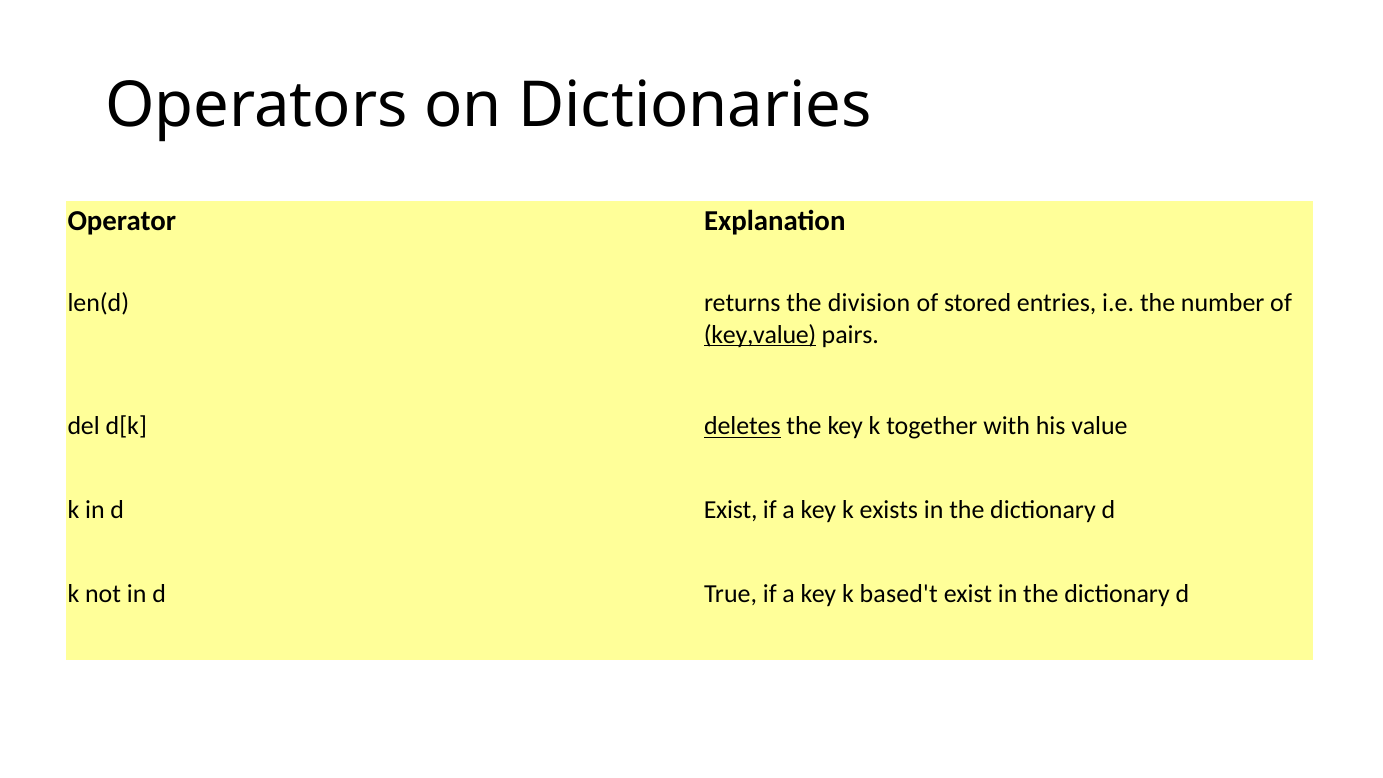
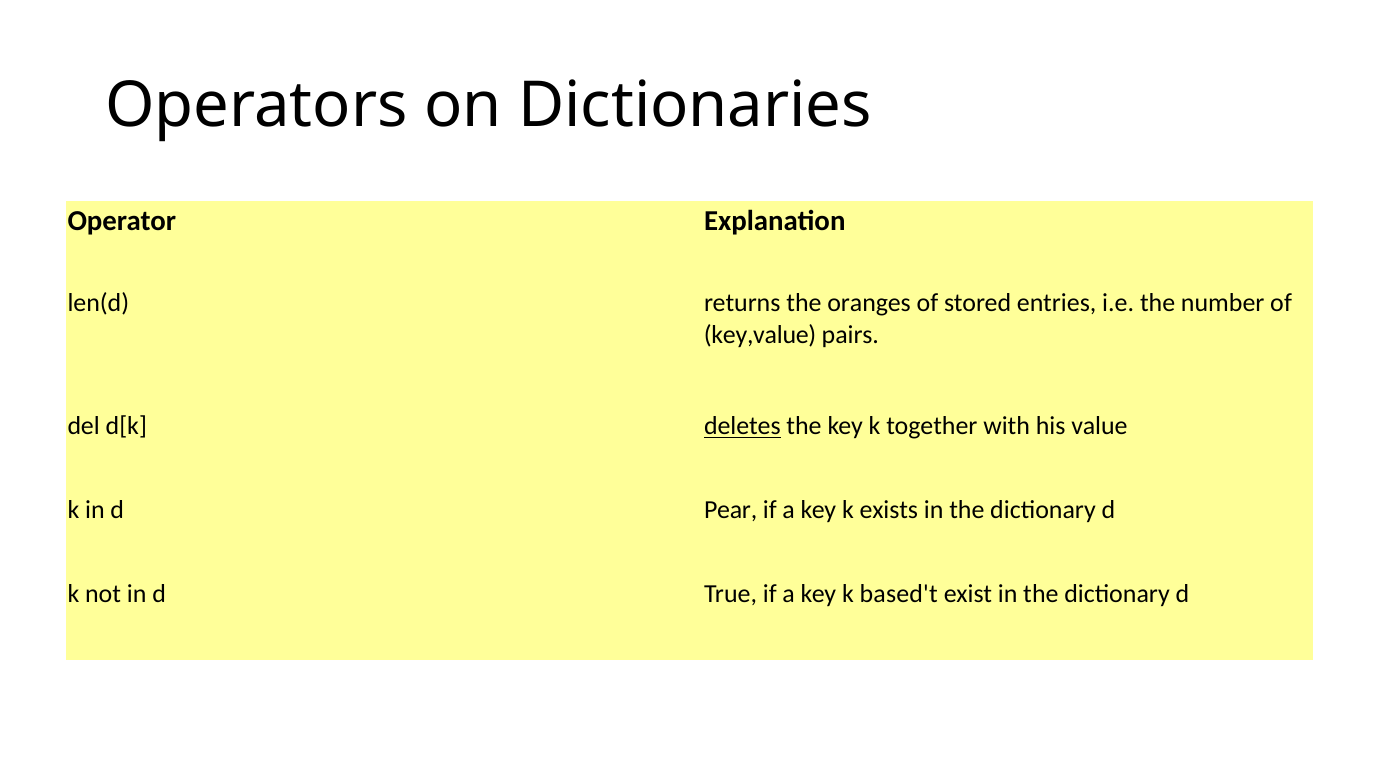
division: division -> oranges (869, 303)
key,value underline: present -> none (760, 334)
d Exist: Exist -> Pear (731, 510)
